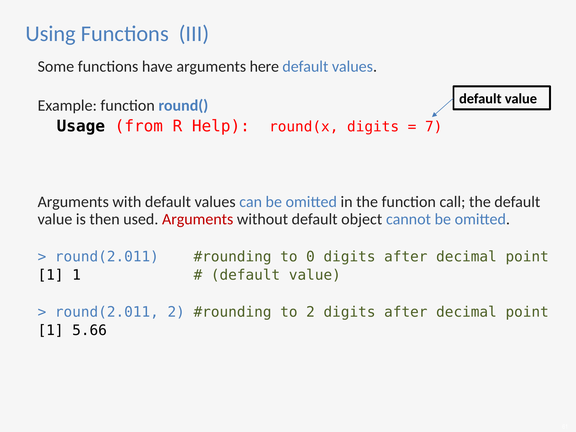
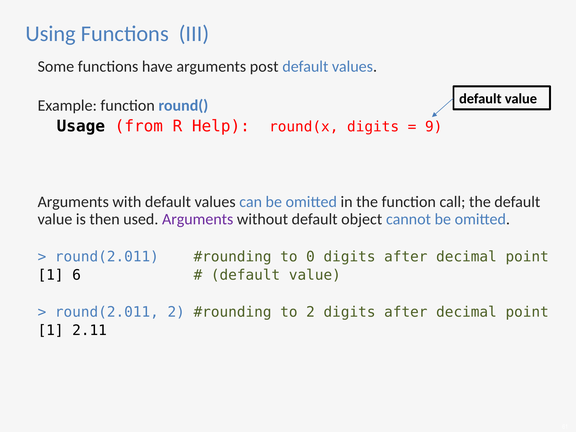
here: here -> post (264, 67)
7: 7 -> 9 (434, 127)
Arguments colour: red -> purple (198, 219)
1 1: 1 -> 6 (77, 275)
5.66: 5.66 -> 2.11 (90, 331)
